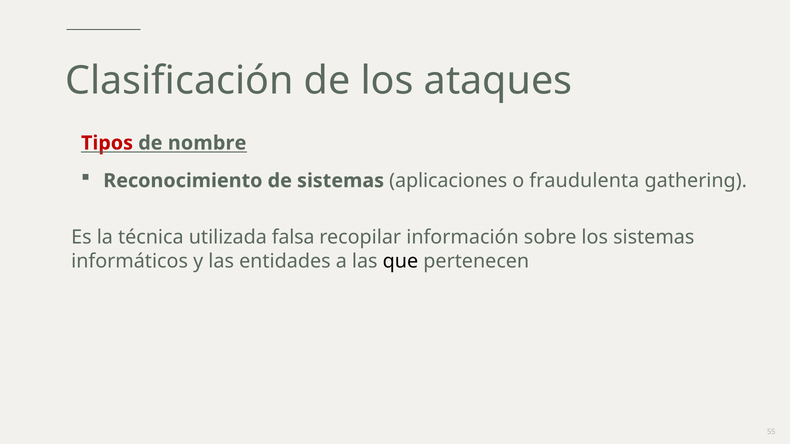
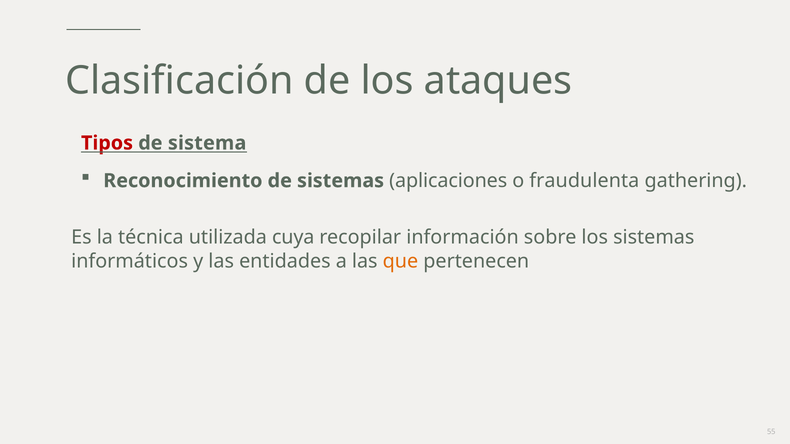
de nombre: nombre -> sistema (207, 143)
falsa: falsa -> cuya (293, 238)
que colour: black -> orange (400, 261)
